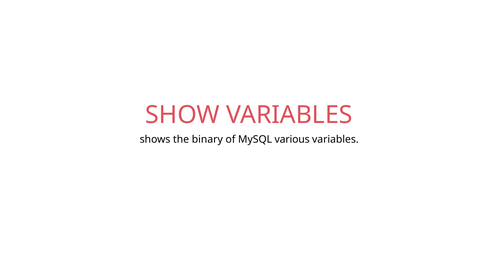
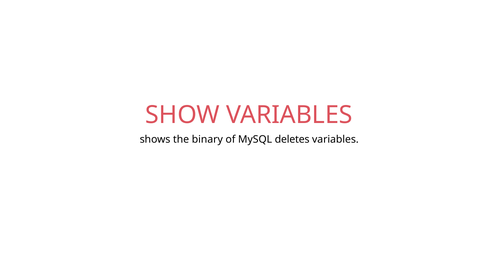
various: various -> deletes (292, 140)
